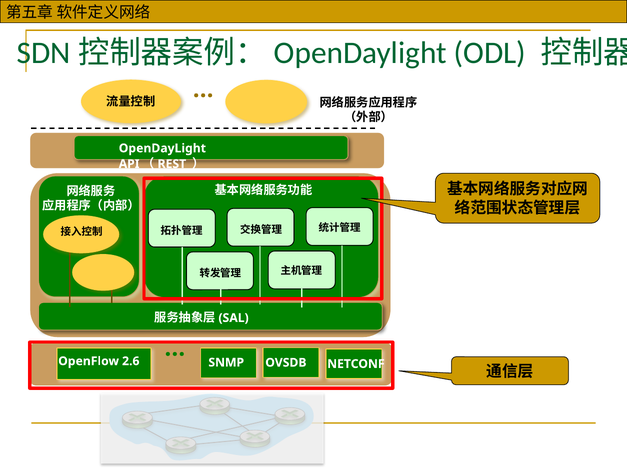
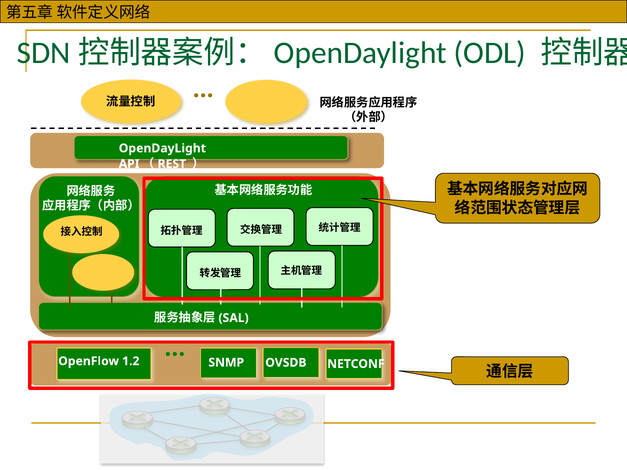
2.6: 2.6 -> 1.2 (131, 361)
